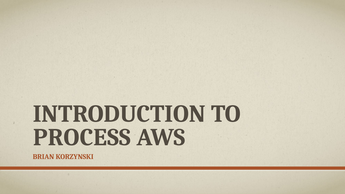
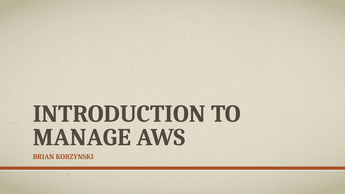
PROCESS: PROCESS -> MANAGE (82, 137)
